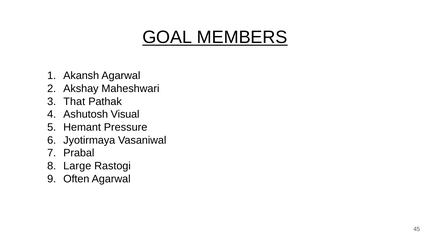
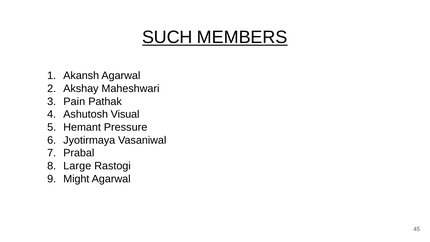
GOAL: GOAL -> SUCH (167, 37)
That: That -> Pain (74, 101)
Often: Often -> Might (76, 179)
